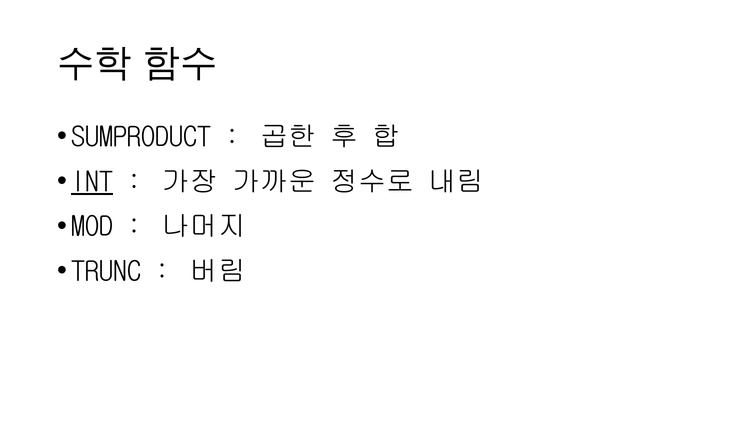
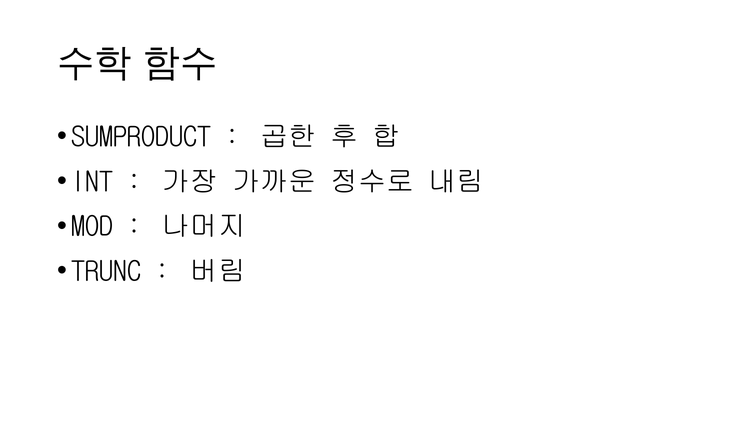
INT underline: present -> none (92, 182)
